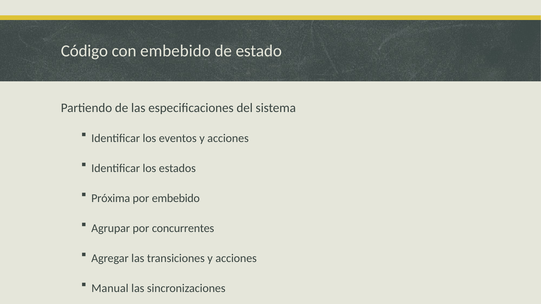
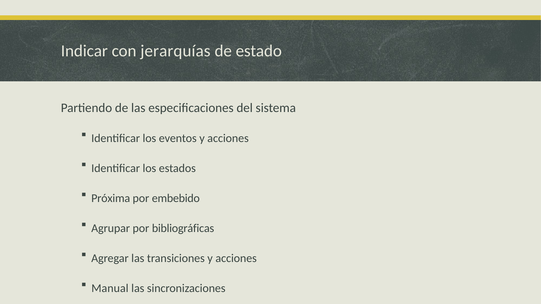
Código: Código -> Indicar (84, 51)
con embebido: embebido -> jerarquías (175, 51)
concurrentes: concurrentes -> bibliográficas (183, 229)
